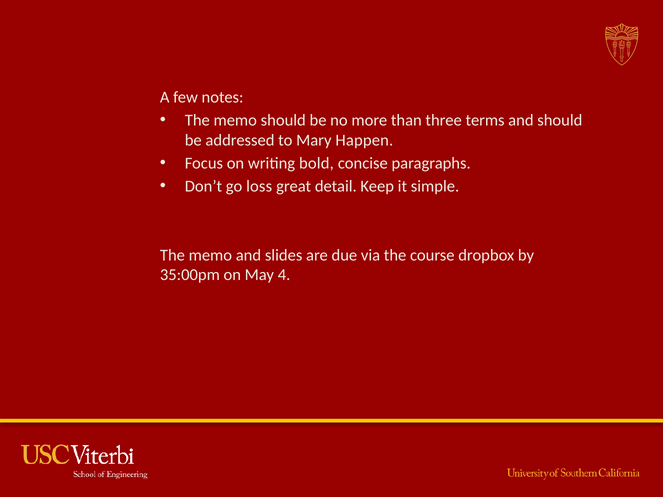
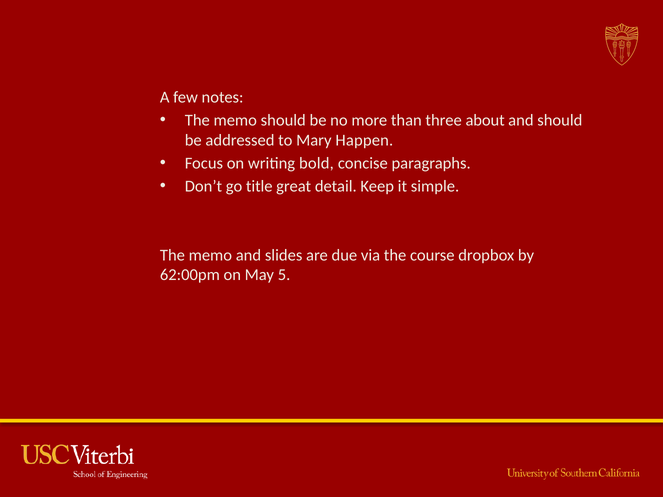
terms: terms -> about (485, 120)
loss: loss -> title (259, 186)
35:00pm: 35:00pm -> 62:00pm (190, 275)
4: 4 -> 5 (284, 275)
